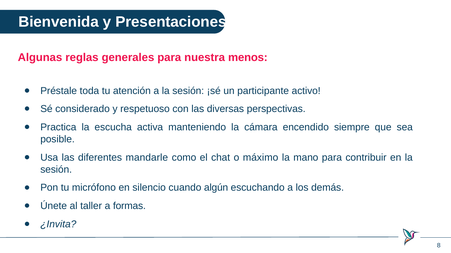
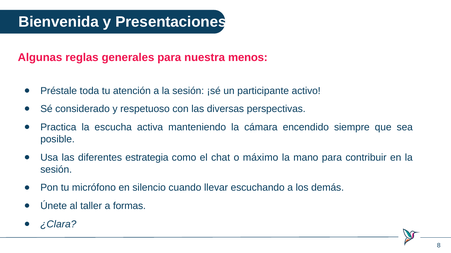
mandarle: mandarle -> estrategia (147, 158)
algún: algún -> llevar (216, 188)
¿Invita: ¿Invita -> ¿Clara (58, 225)
